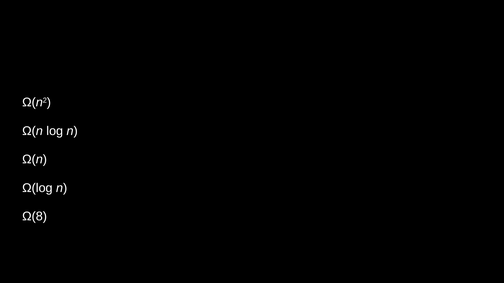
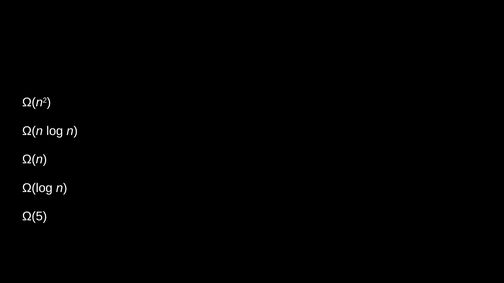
Ω(8: Ω(8 -> Ω(5 (35, 217)
